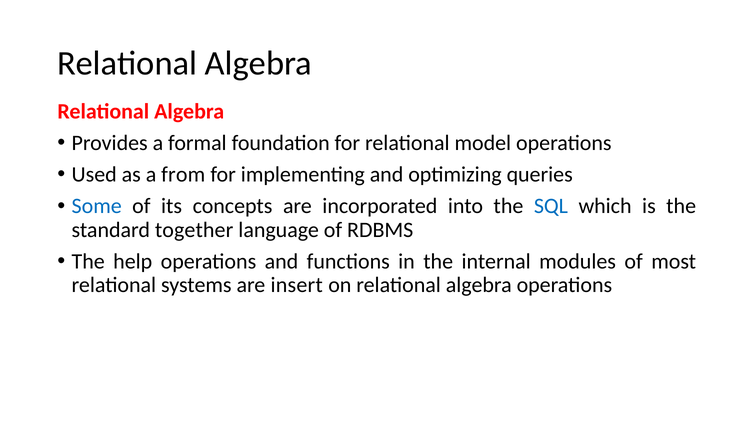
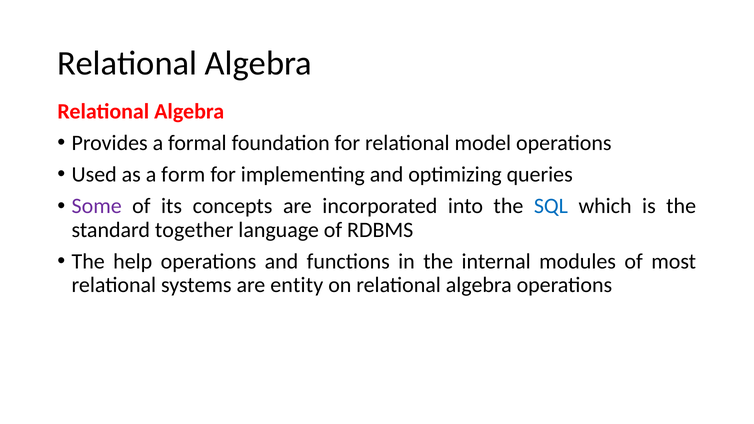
from: from -> form (183, 175)
Some colour: blue -> purple (97, 206)
insert: insert -> entity (297, 285)
